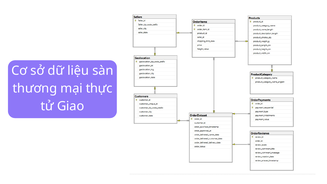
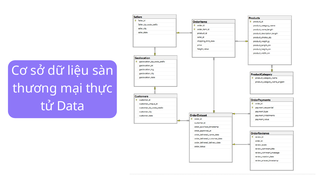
Giao: Giao -> Data (71, 106)
